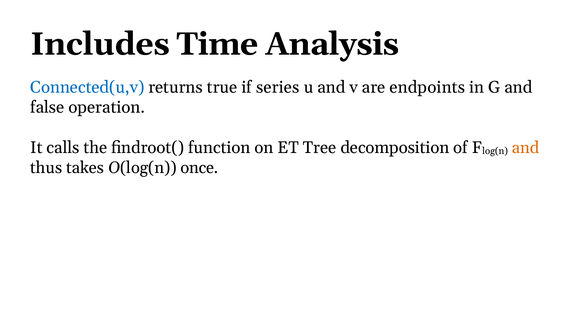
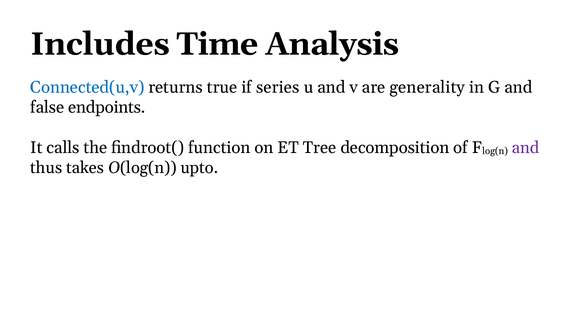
endpoints: endpoints -> generality (427, 87)
operation: operation -> endpoints (107, 108)
and colour: orange -> purple (526, 148)
once: once -> upto (199, 168)
